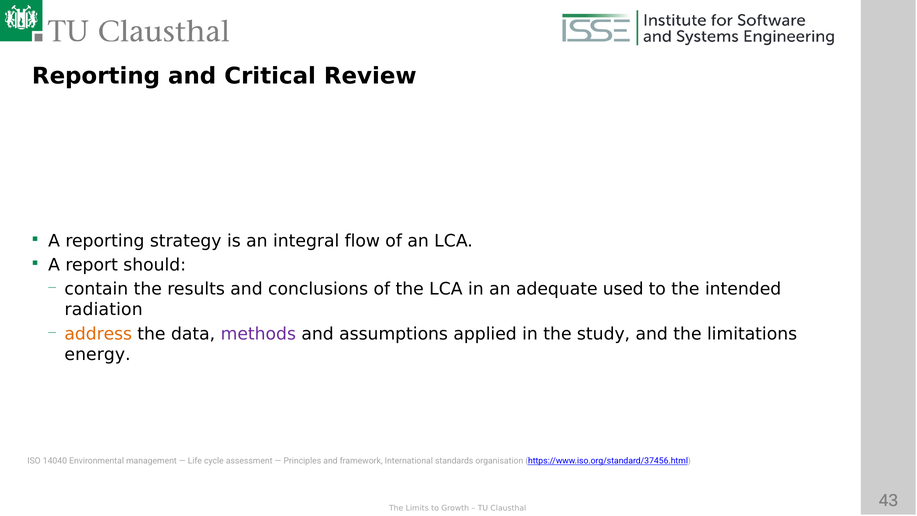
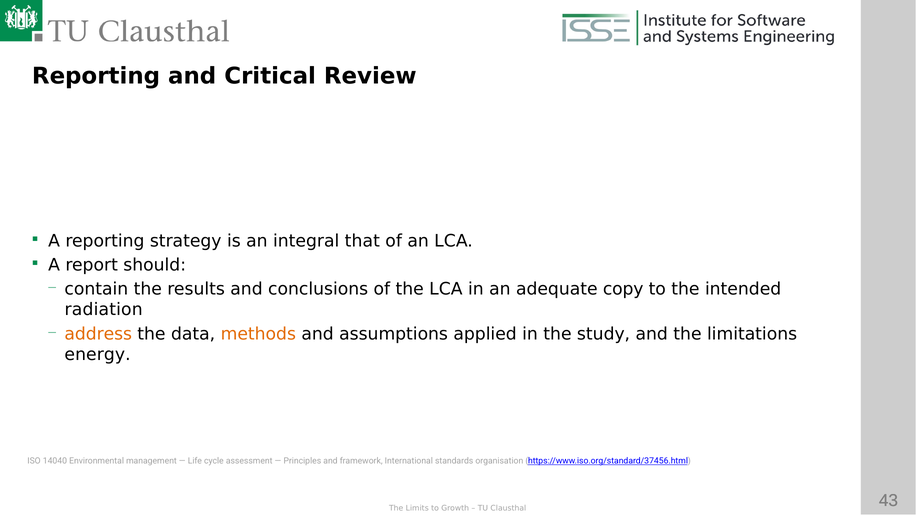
flow: flow -> that (362, 241)
used: used -> copy (623, 289)
methods colour: purple -> orange (258, 334)
